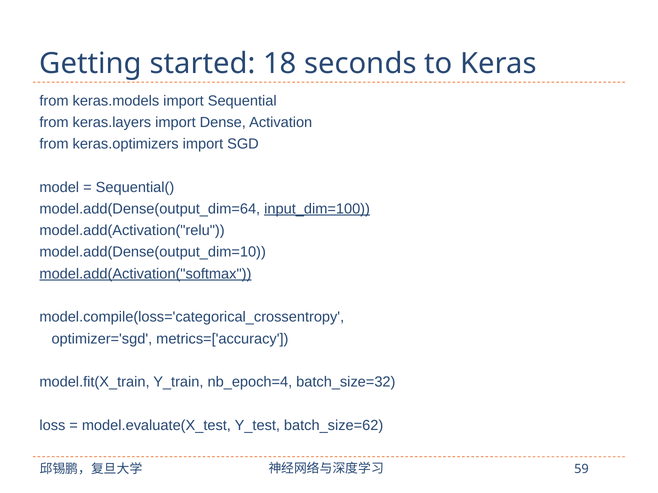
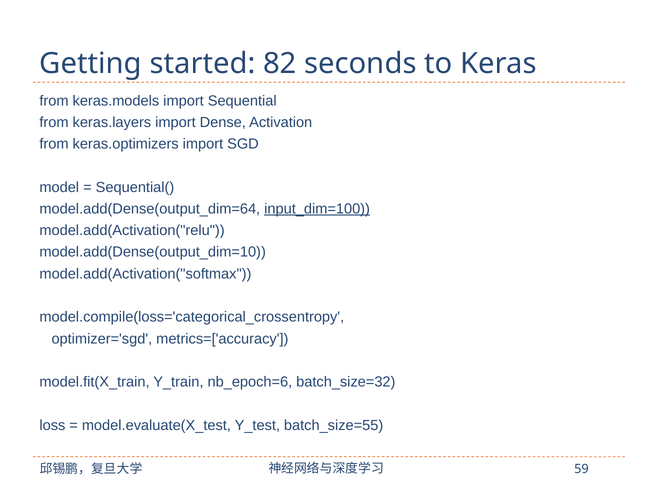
18: 18 -> 82 (280, 63)
model.add(Activation("softmax underline: present -> none (145, 274)
nb_epoch=4: nb_epoch=4 -> nb_epoch=6 (250, 382)
batch_size=62: batch_size=62 -> batch_size=55 (334, 426)
